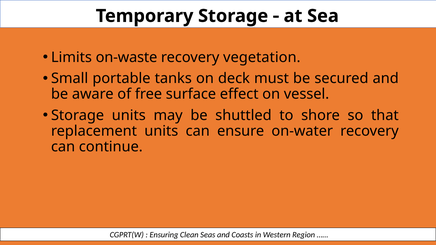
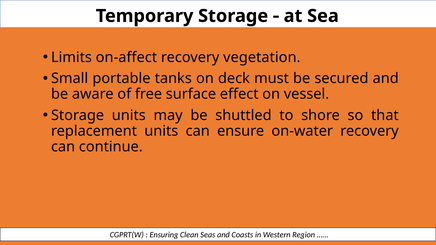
on-waste: on-waste -> on-affect (126, 57)
